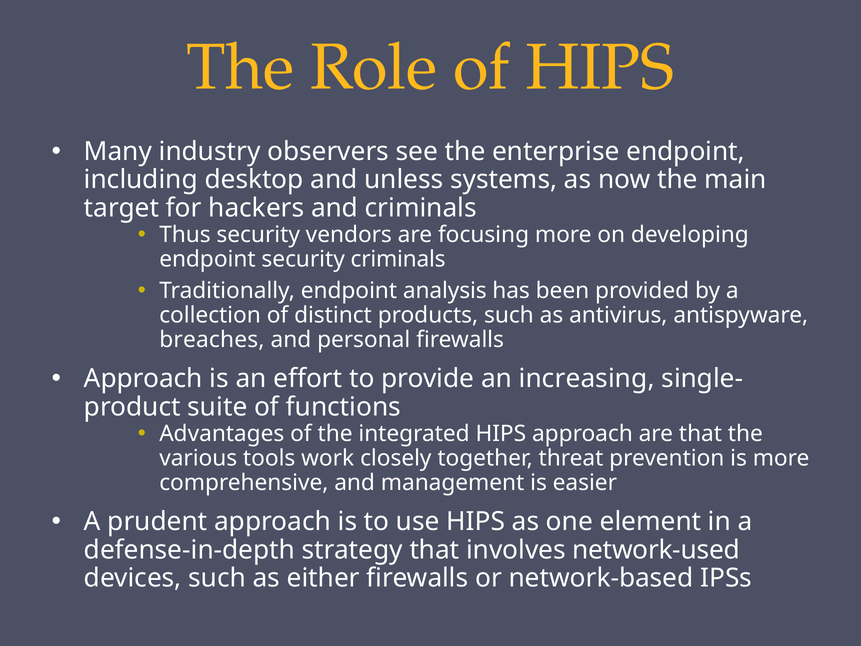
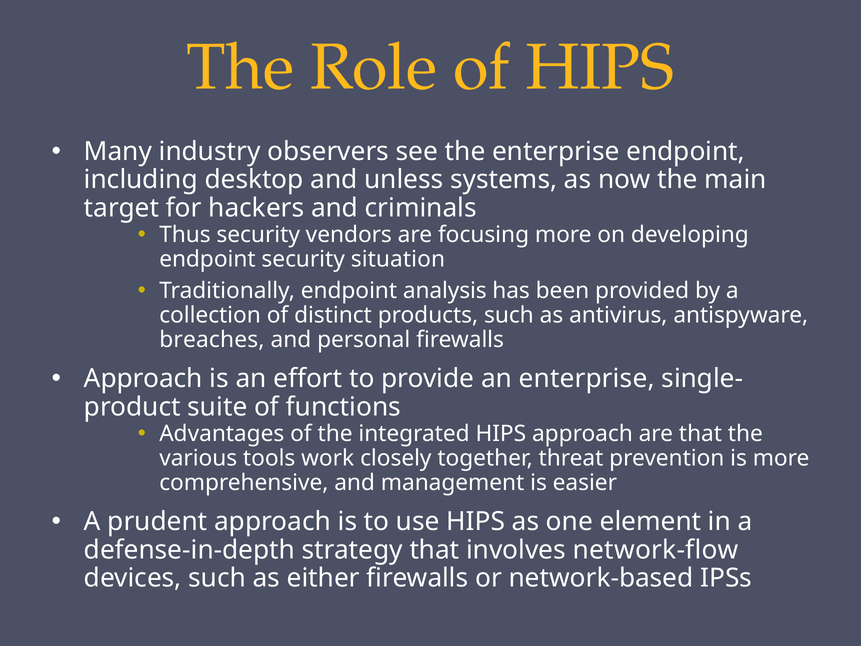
security criminals: criminals -> situation (398, 259)
an increasing: increasing -> enterprise (587, 379)
network-used: network-used -> network-flow (656, 550)
